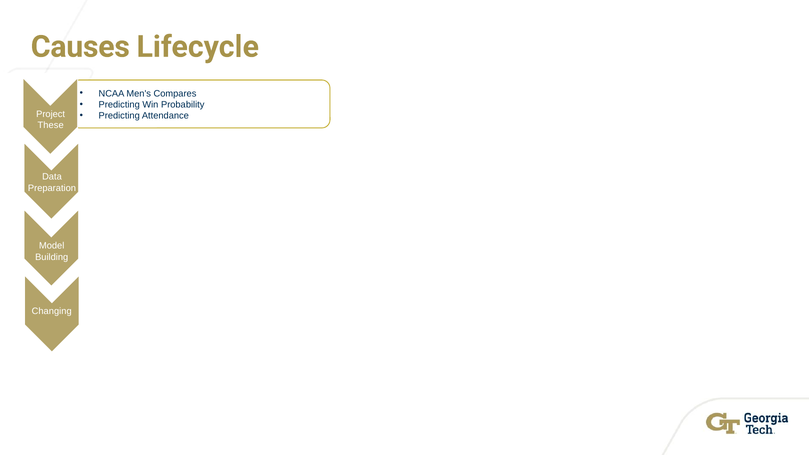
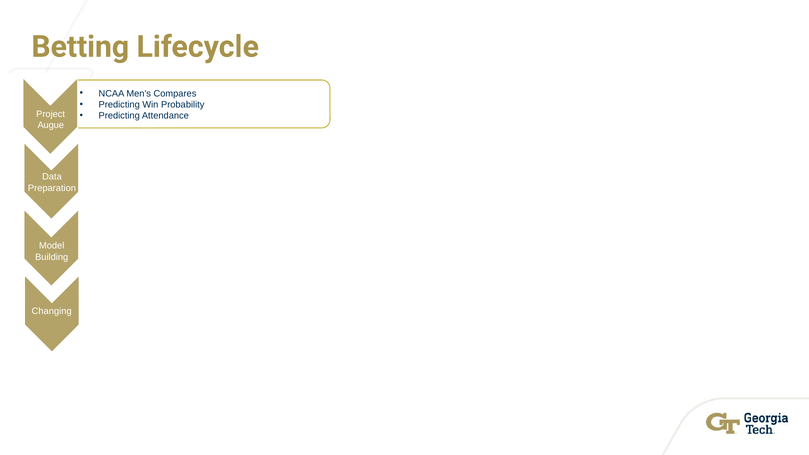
Causes: Causes -> Betting (80, 47)
These: These -> Augue (51, 125)
